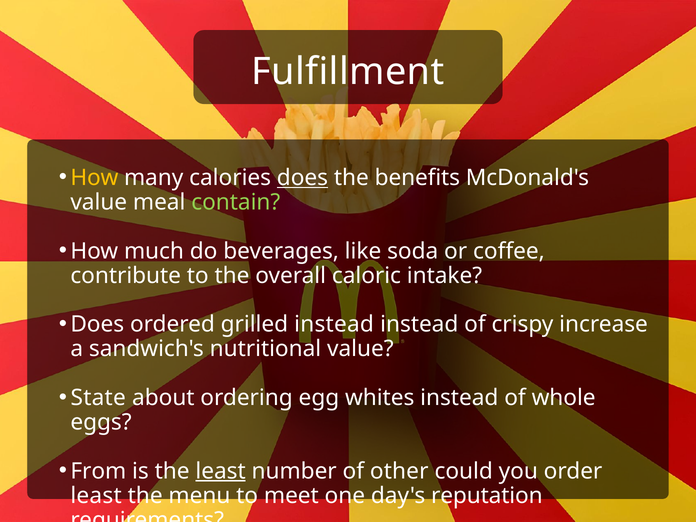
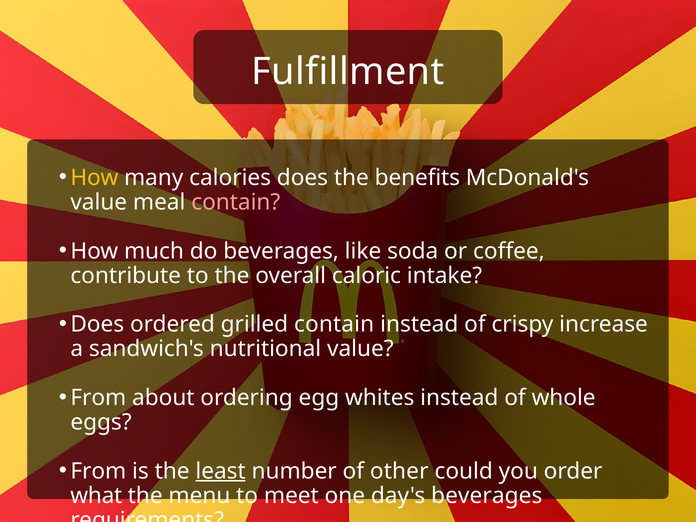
does underline: present -> none (302, 178)
contain colour: light green -> pink (236, 202)
grilled instead: instead -> contain (334, 324)
State: State -> From (98, 398)
least: least -> what (96, 496)
day's reputation: reputation -> beverages (487, 496)
